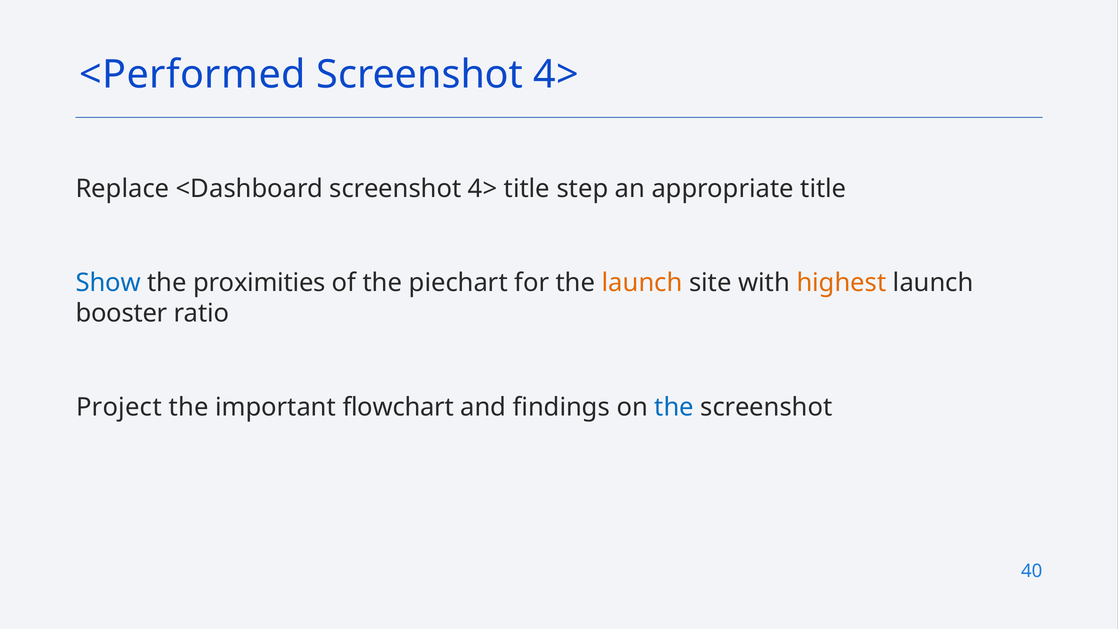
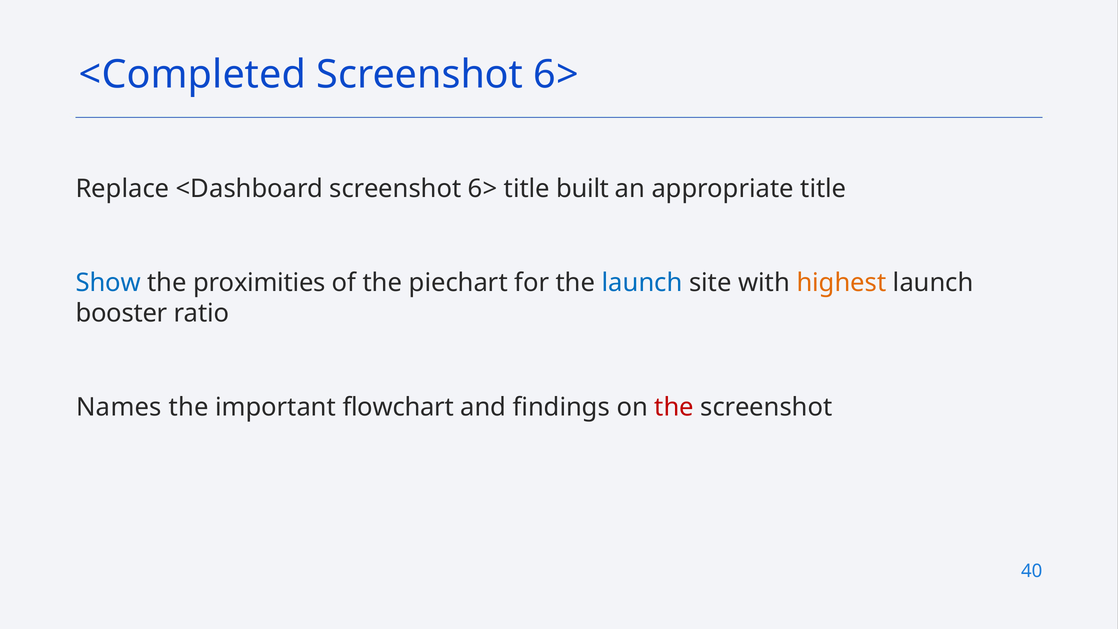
<Performed: <Performed -> <Completed (193, 75)
4>: 4> -> 6> (556, 75)
<Dashboard screenshot 4>: 4> -> 6> (483, 189)
step: step -> built (583, 189)
launch colour: orange -> blue (642, 283)
Project: Project -> Names (119, 407)
the colour: blue -> red (674, 407)
